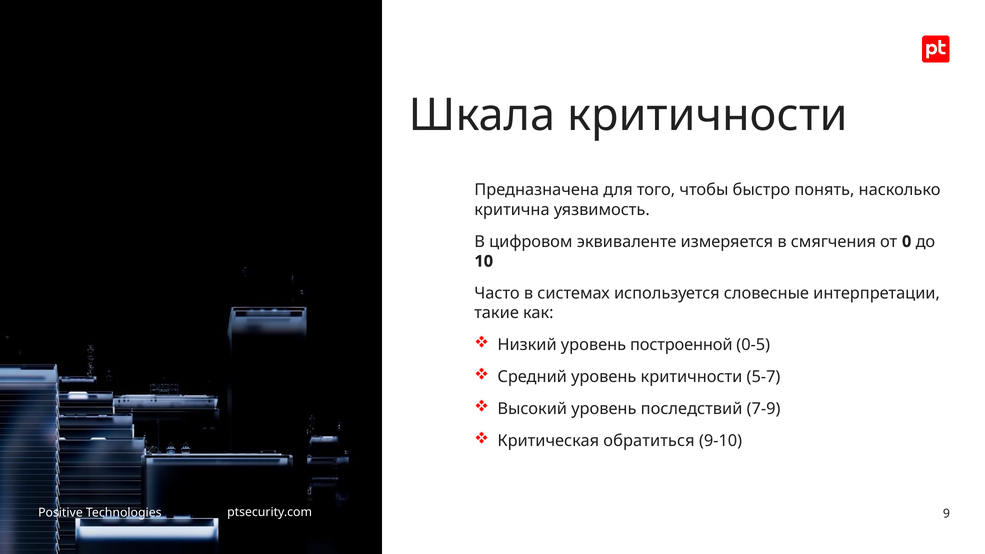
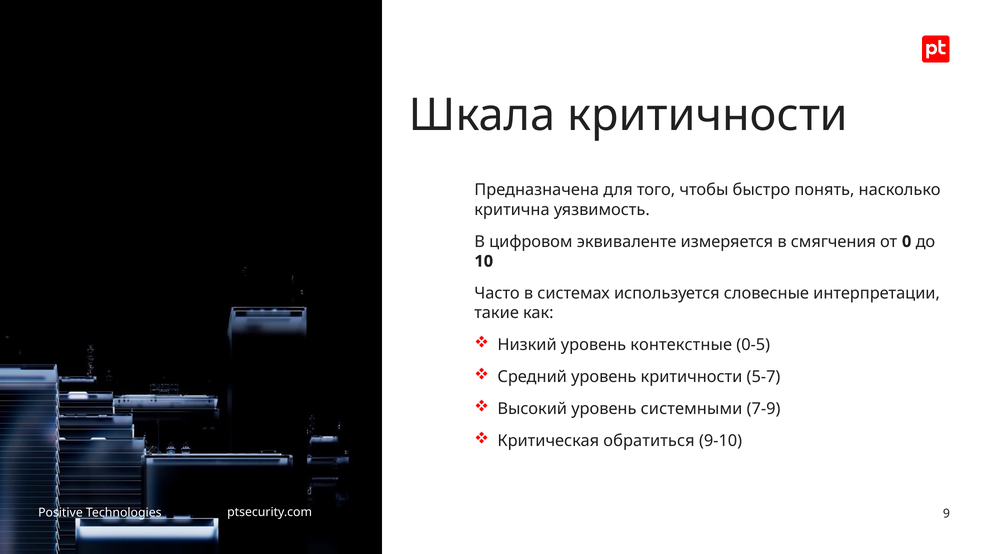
построенной: построенной -> контекстные (681, 345)
последствий: последствий -> системными (692, 409)
